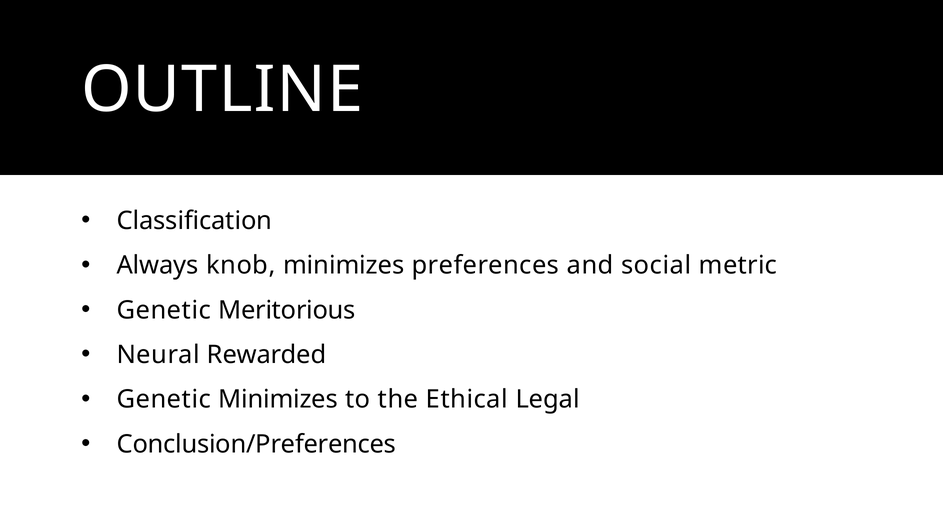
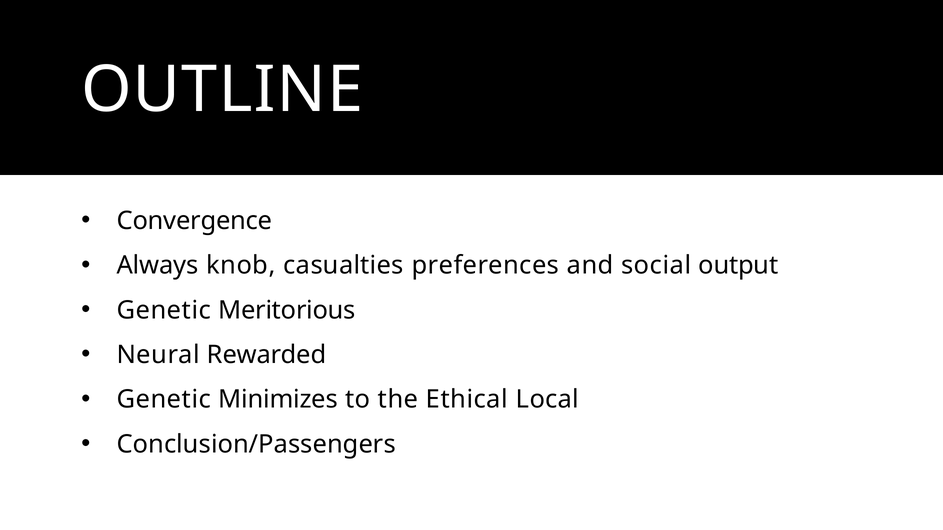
Classification: Classification -> Convergence (194, 221)
knob minimizes: minimizes -> casualties (344, 266)
metric: metric -> output (738, 266)
Legal: Legal -> Local (547, 400)
Conclusion/Preferences: Conclusion/Preferences -> Conclusion/Passengers (256, 445)
